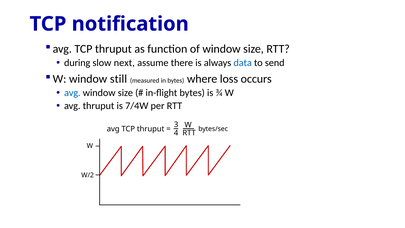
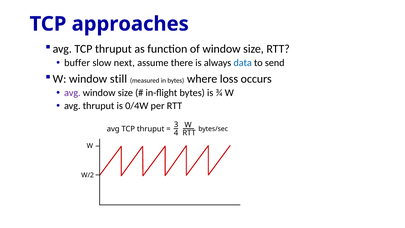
notification: notification -> approaches (130, 24)
during: during -> buffer (77, 63)
avg colour: blue -> purple (72, 93)
7/4W: 7/4W -> 0/4W (137, 106)
